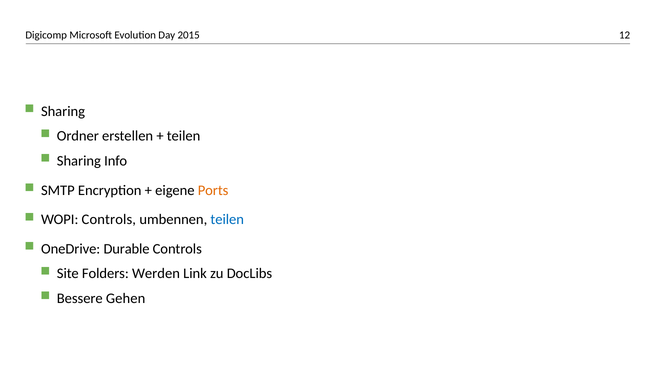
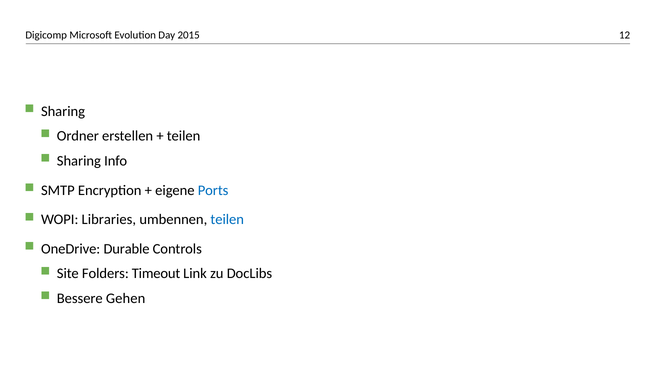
Ports colour: orange -> blue (213, 190)
WOPI Controls: Controls -> Libraries (109, 220)
Werden: Werden -> Timeout (156, 274)
